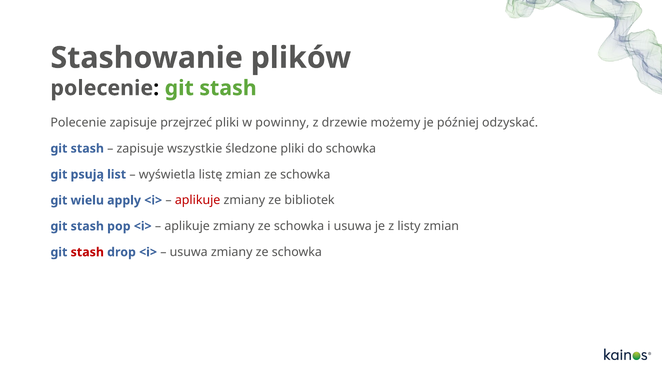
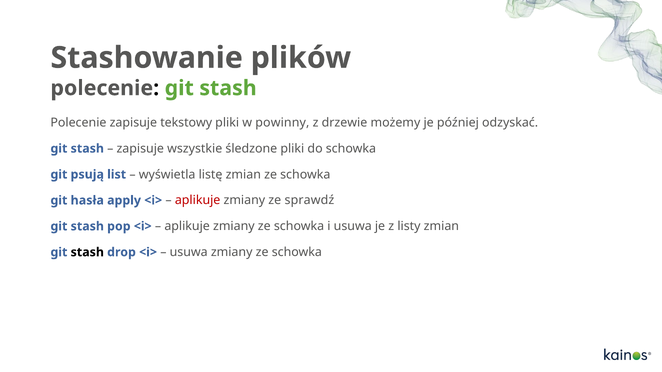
przejrzeć: przejrzeć -> tekstowy (186, 123)
wielu: wielu -> hasła (87, 201)
bibliotek: bibliotek -> sprawdź (309, 201)
stash colour: red -> black (87, 252)
